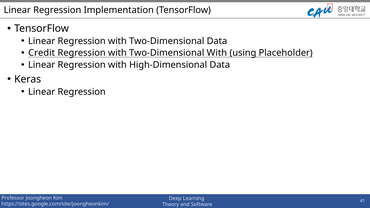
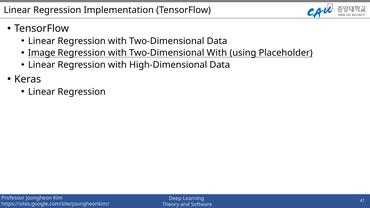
Credit: Credit -> Image (42, 53)
